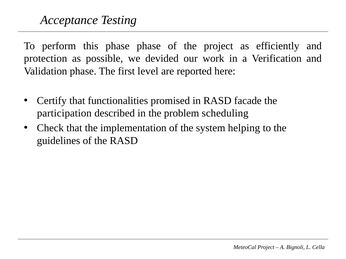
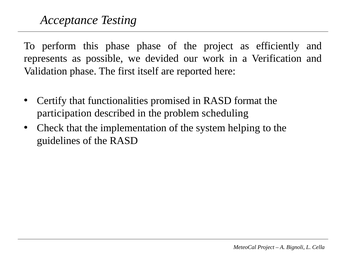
protection: protection -> represents (46, 59)
level: level -> itself (148, 71)
facade: facade -> format (248, 101)
